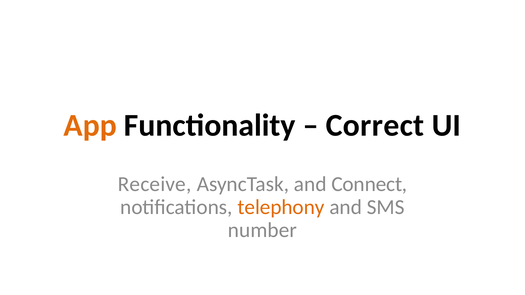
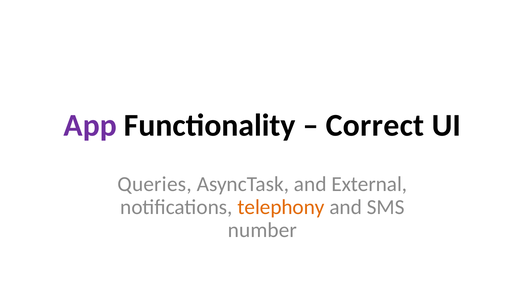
App colour: orange -> purple (90, 126)
Receive: Receive -> Queries (155, 184)
Connect: Connect -> External (369, 184)
